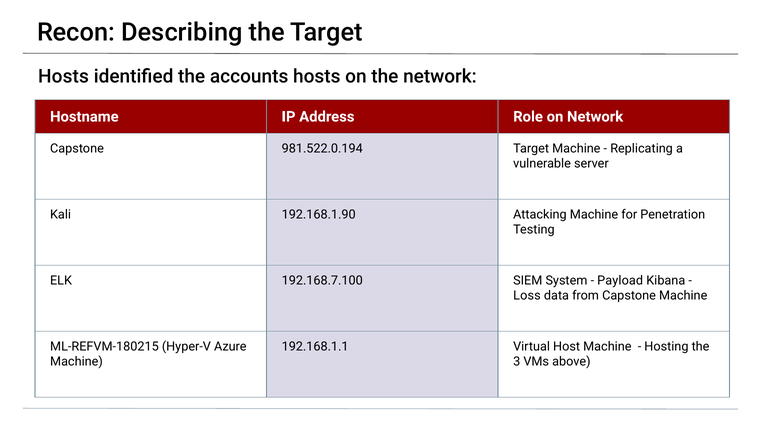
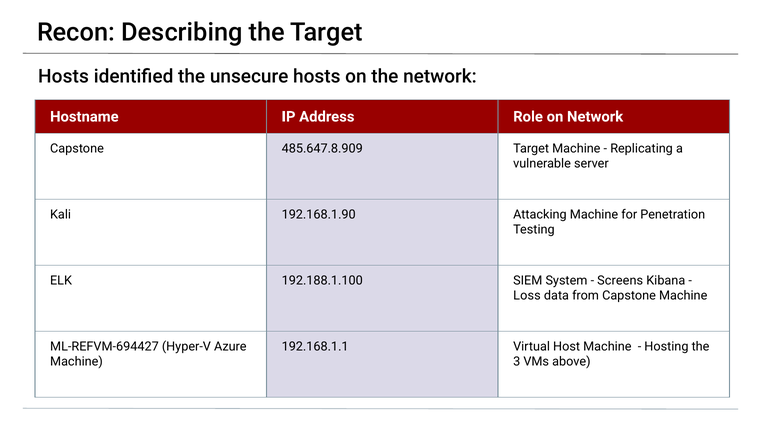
accounts: accounts -> unsecure (249, 77)
981.522.0.194: 981.522.0.194 -> 485.647.8.909 (322, 149)
192.168.7.100: 192.168.7.100 -> 192.188.1.100 (322, 281)
Payload: Payload -> Screens (620, 281)
ML-REFVM-180215: ML-REFVM-180215 -> ML-REFVM-694427 (104, 347)
